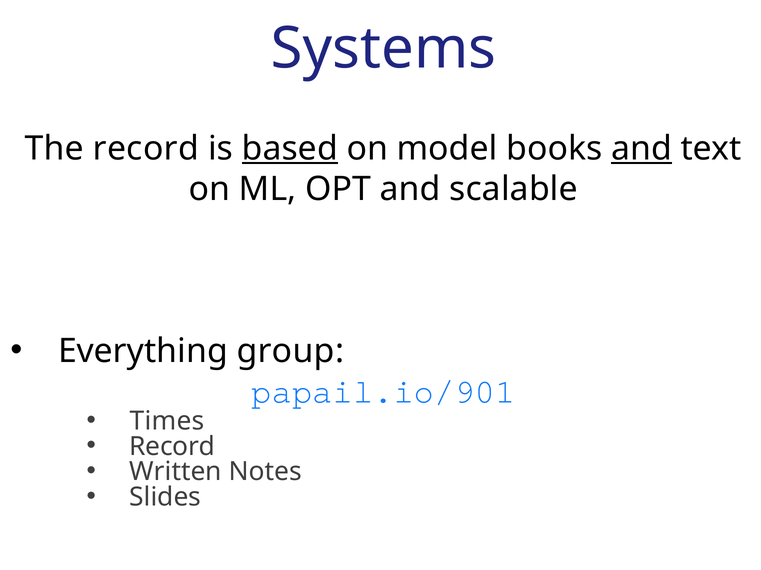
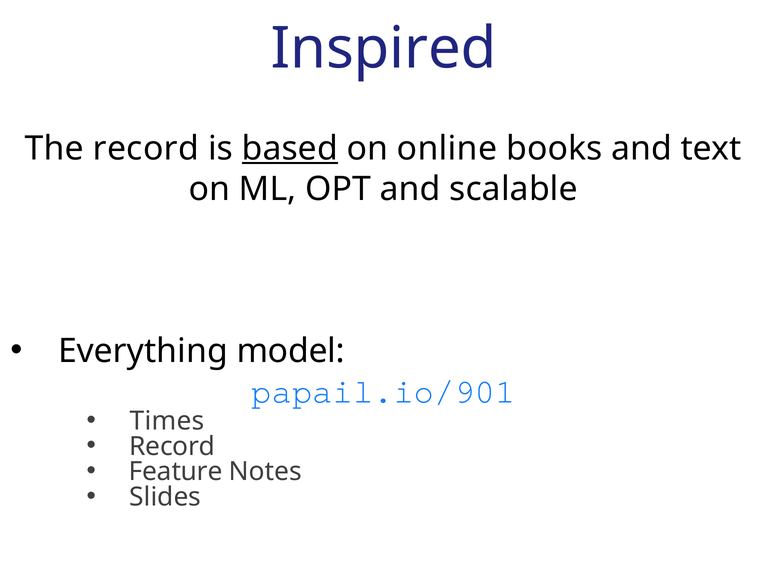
Systems: Systems -> Inspired (384, 49)
model: model -> online (447, 149)
and underline: present -> none (642, 149)
group: group -> model (291, 352)
Written: Written -> Feature (176, 472)
